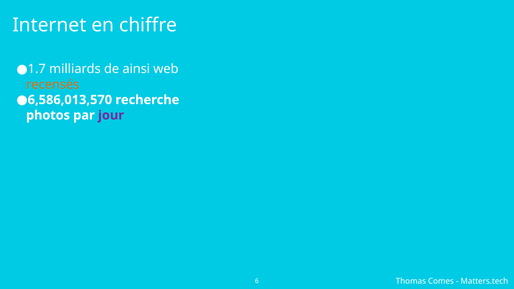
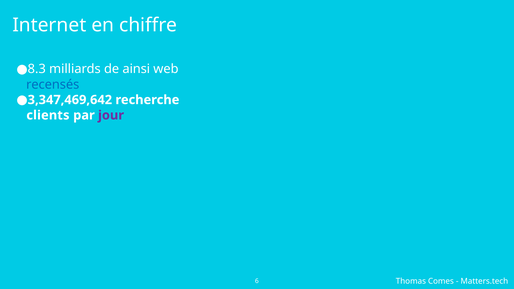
1.7: 1.7 -> 8.3 (37, 69)
recensés colour: orange -> blue (53, 84)
6,586,013,570: 6,586,013,570 -> 3,347,469,642 (70, 100)
photos: photos -> clients (48, 115)
